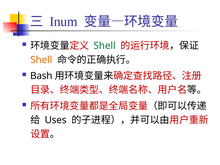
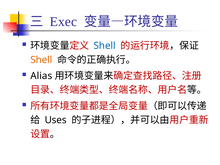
Inum: Inum -> Exec (63, 22)
Shell colour: green -> blue (105, 46)
Bash: Bash -> Alias (41, 76)
